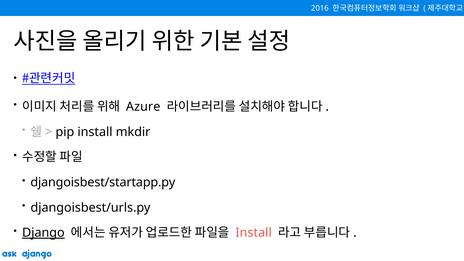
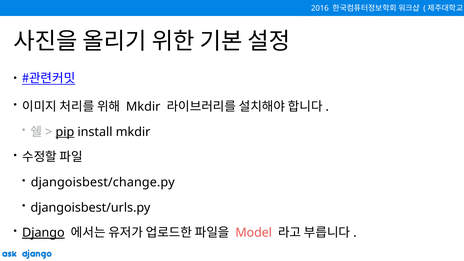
Azure: Azure -> Mkdir (143, 107)
pip underline: none -> present (65, 132)
djangoisbest/startapp.py: djangoisbest/startapp.py -> djangoisbest/change.py (103, 182)
Install: Install -> Model (254, 233)
